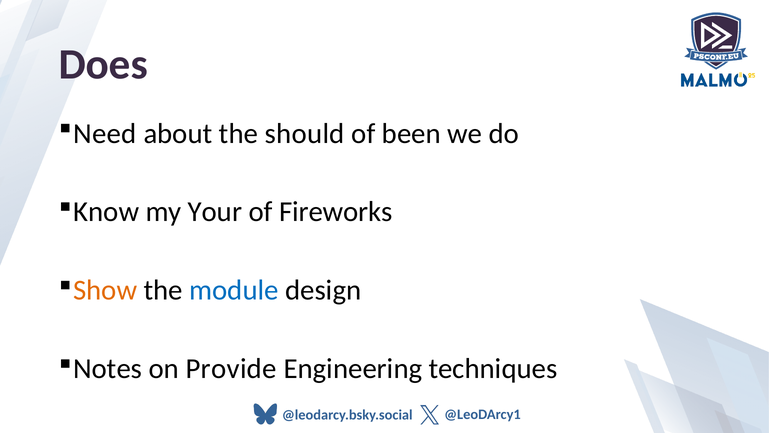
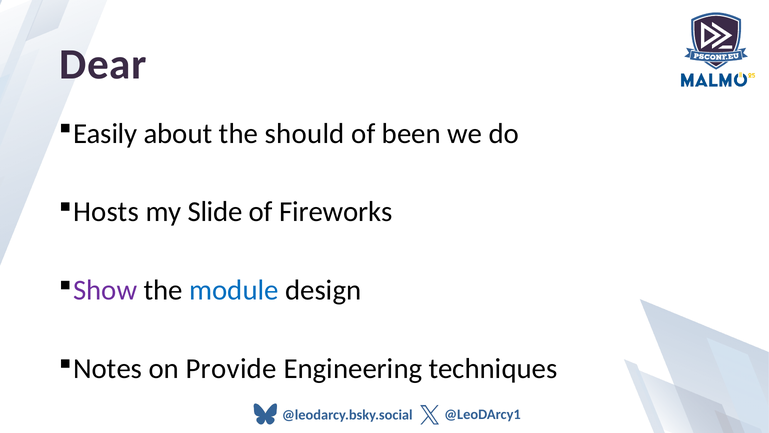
Does: Does -> Dear (103, 65)
Need: Need -> Easily (105, 133)
Know: Know -> Hosts (106, 212)
Your: Your -> Slide (215, 212)
Show colour: orange -> purple (105, 290)
